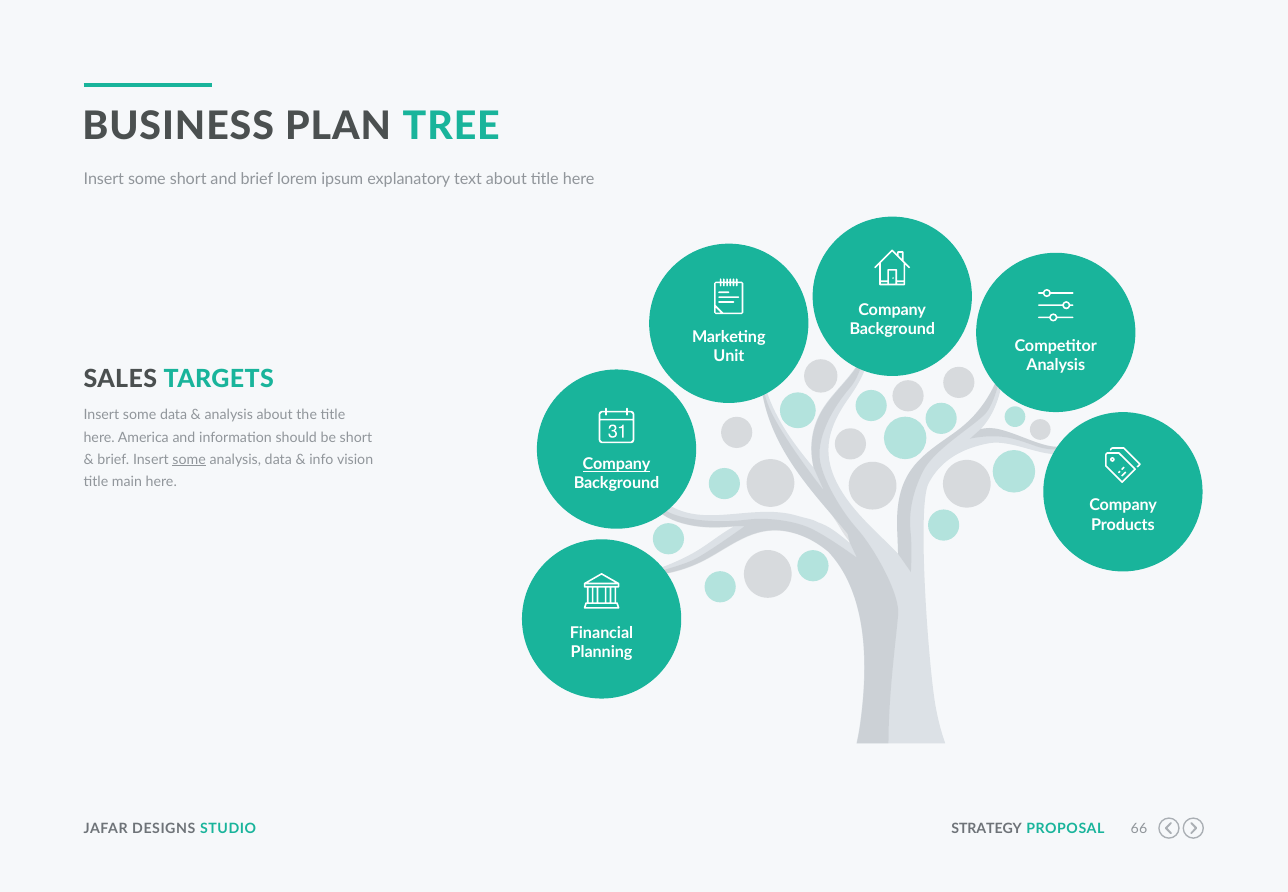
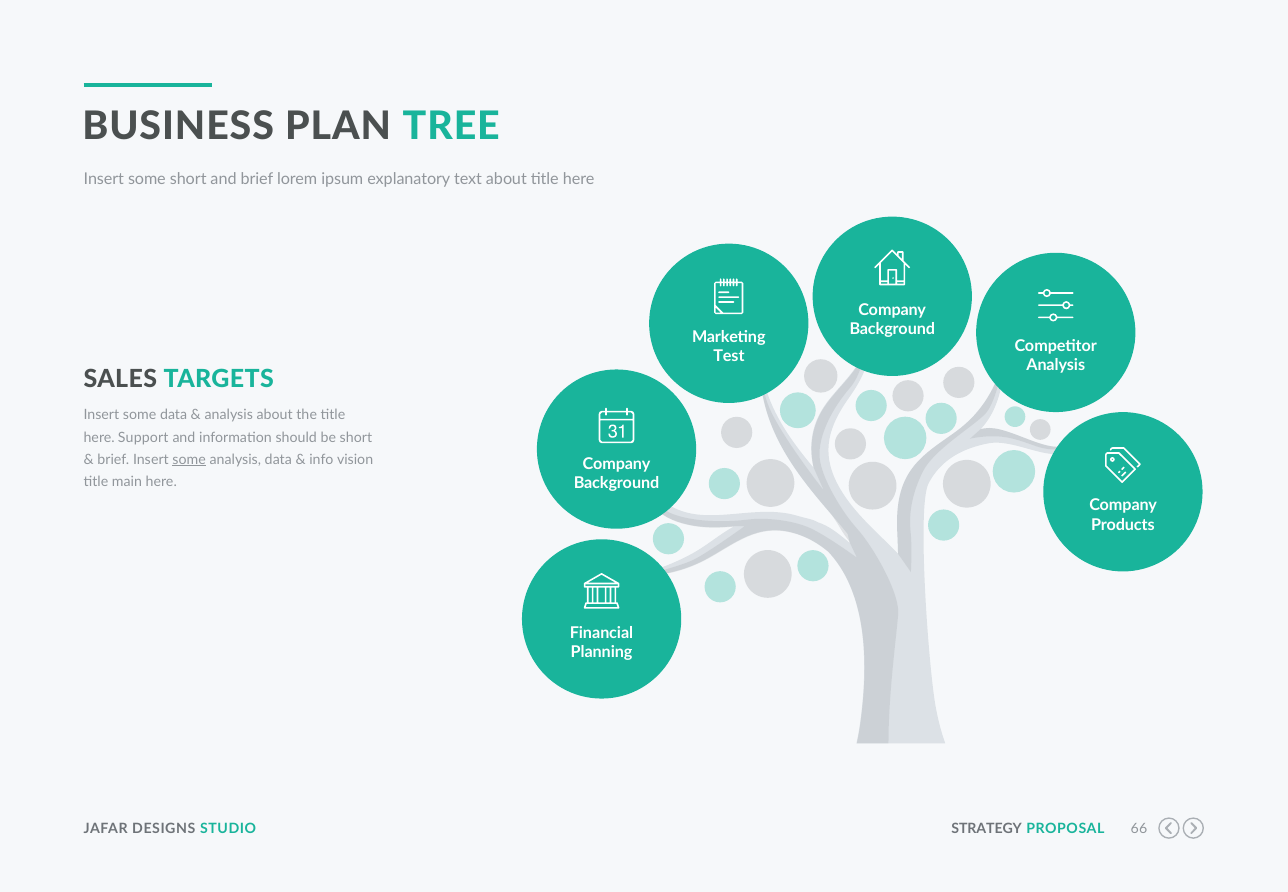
Unit: Unit -> Test (729, 356)
America: America -> Support (143, 437)
Company underline: present -> none (617, 464)
